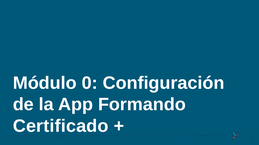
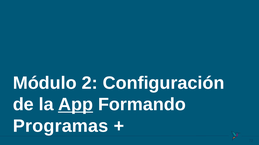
0: 0 -> 2 (90, 83)
App underline: none -> present (76, 105)
Certificado: Certificado -> Programas (61, 127)
